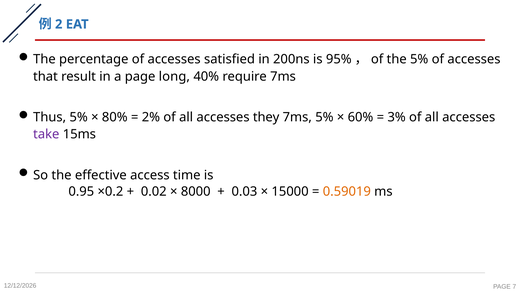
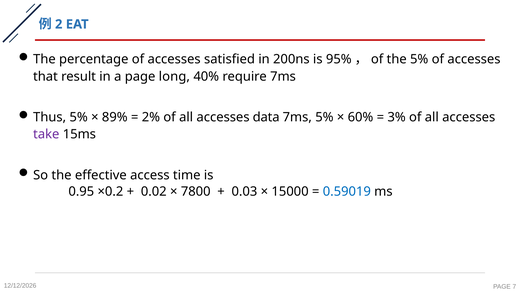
80%: 80% -> 89% (115, 117)
they: they -> data (266, 117)
8000: 8000 -> 7800 (196, 192)
0.59019 colour: orange -> blue (347, 192)
